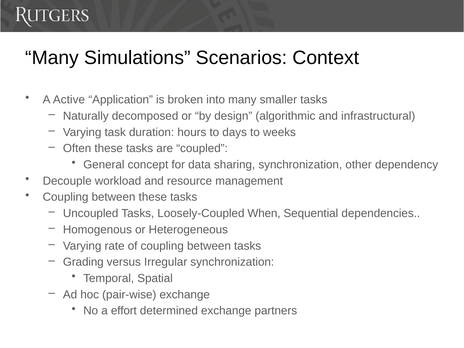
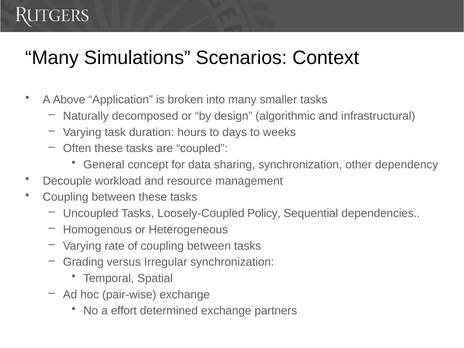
Active: Active -> Above (69, 100)
When: When -> Policy (264, 213)
